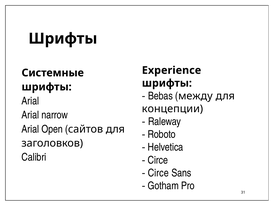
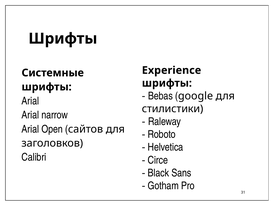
между: между -> google (196, 96)
концепции: концепции -> стилистики (173, 109)
Circe: Circe -> Black (158, 172)
